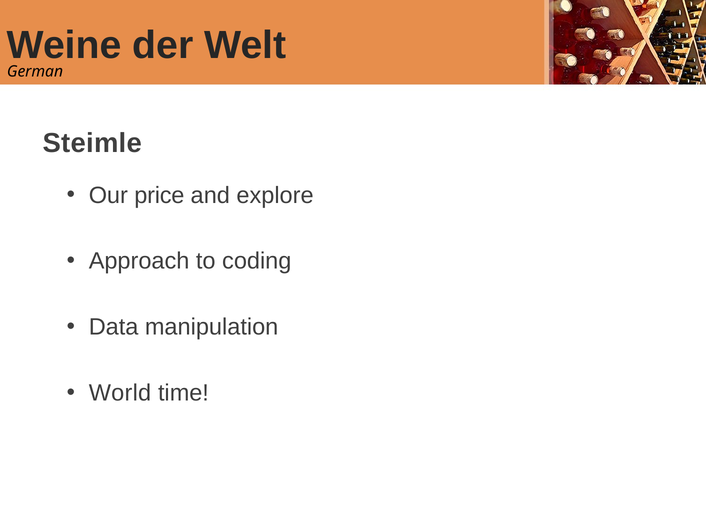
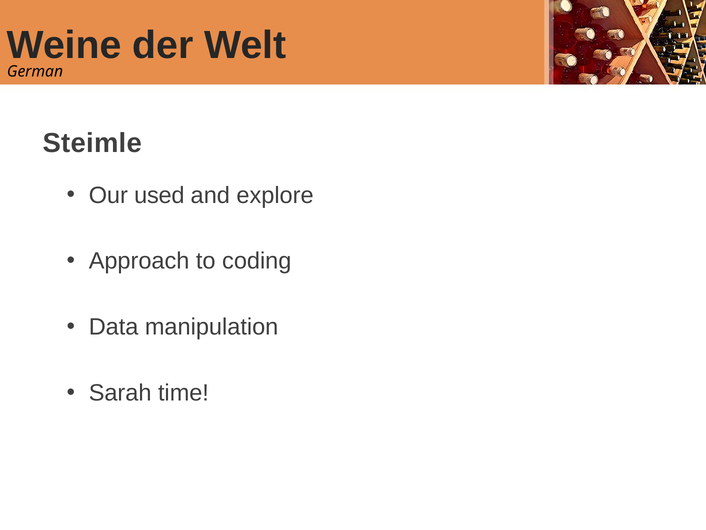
price: price -> used (159, 195)
World: World -> Sarah (120, 393)
